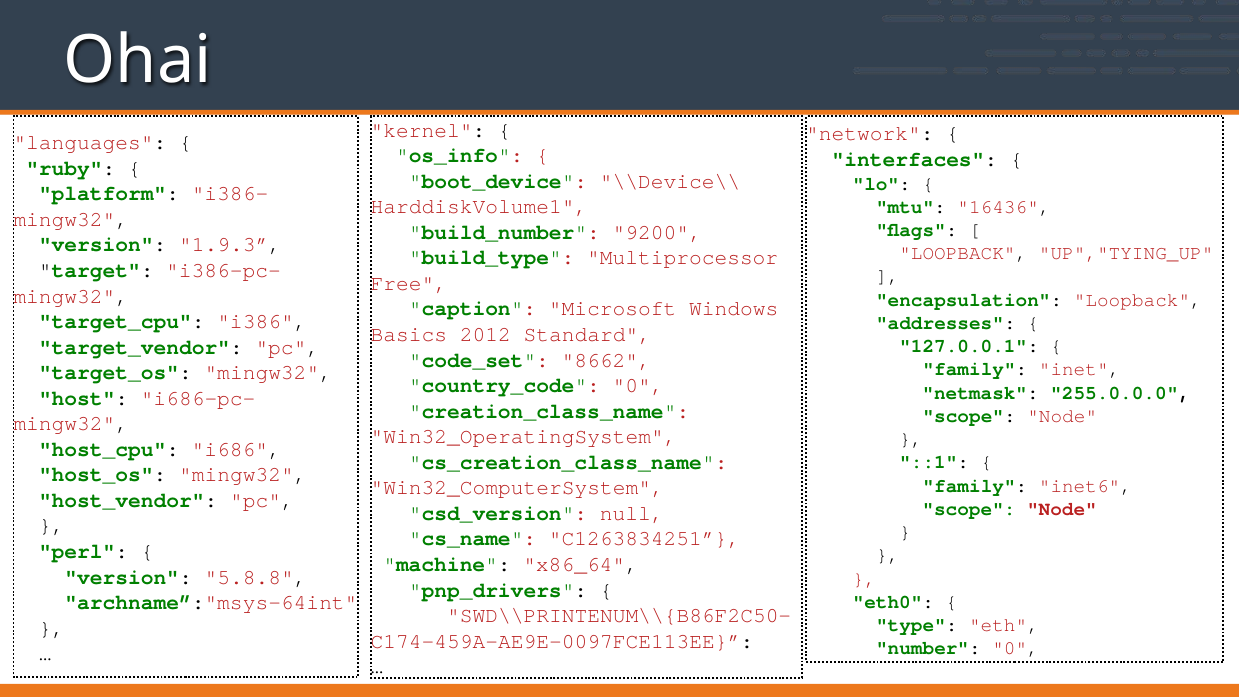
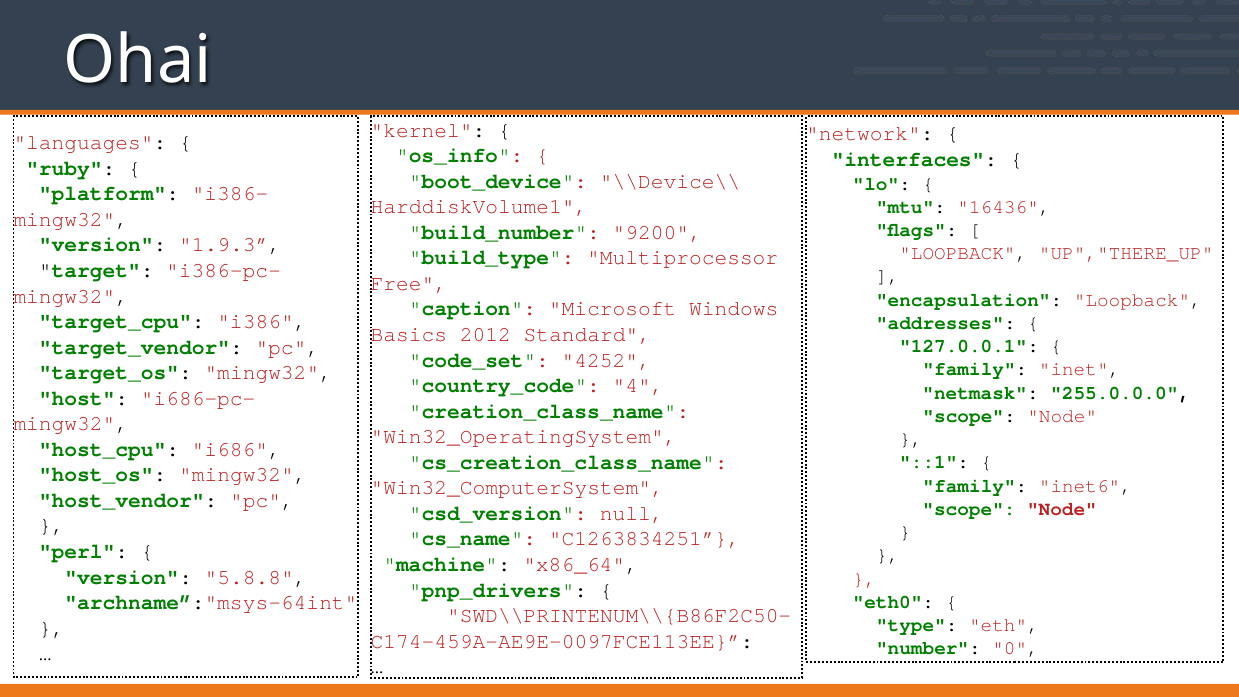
UP","TYING_UP: UP","TYING_UP -> UP","THERE_UP (1126, 253)
8662: 8662 -> 4252 (606, 360)
country_code 0: 0 -> 4 (638, 386)
